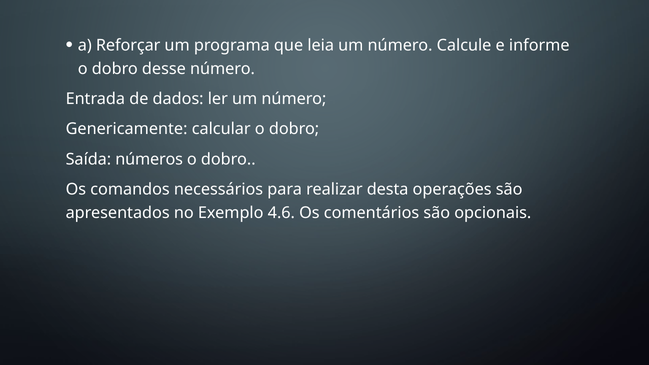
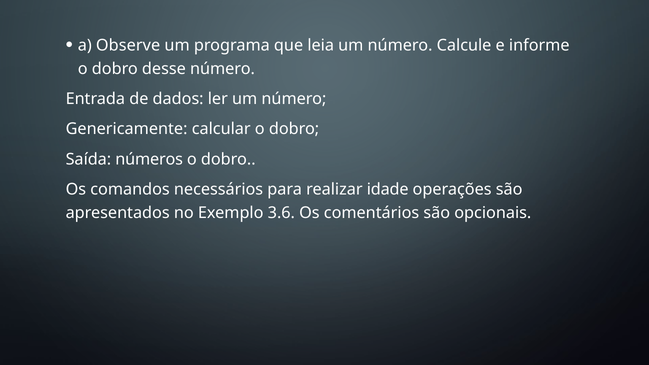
Reforçar: Reforçar -> Observe (128, 45)
desta: desta -> idade (388, 189)
4.6: 4.6 -> 3.6 (281, 213)
